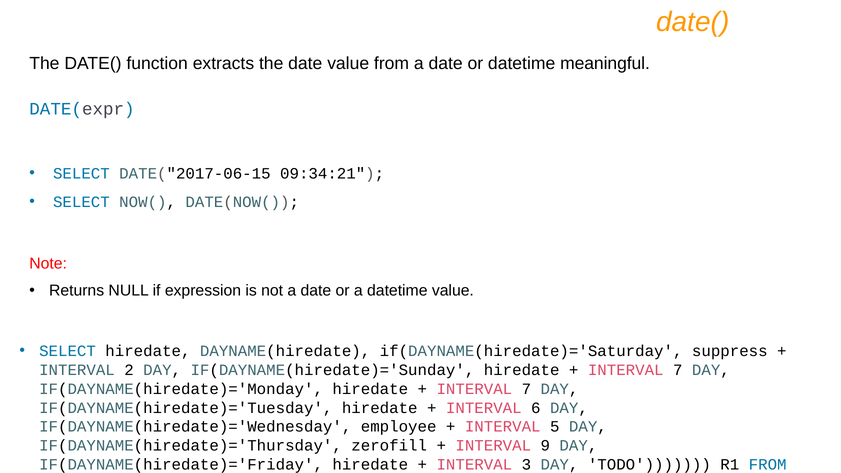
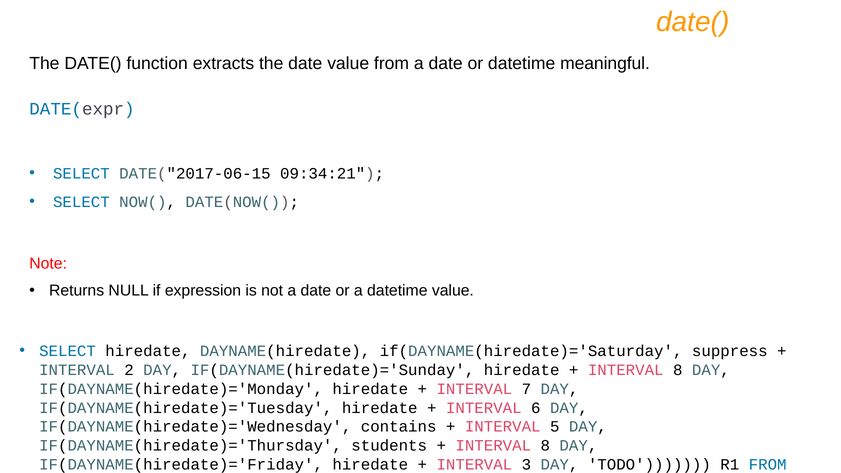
7: 7 -> 8 (678, 370)
employee: employee -> contains (399, 427)
zerofill: zerofill -> students (389, 446)
9: 9 -> 8 (545, 446)
